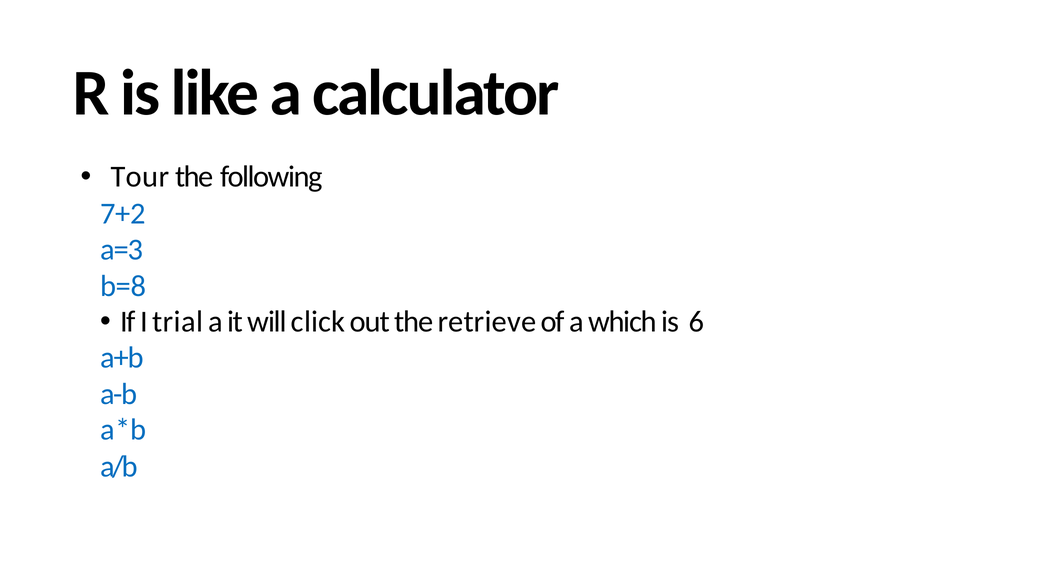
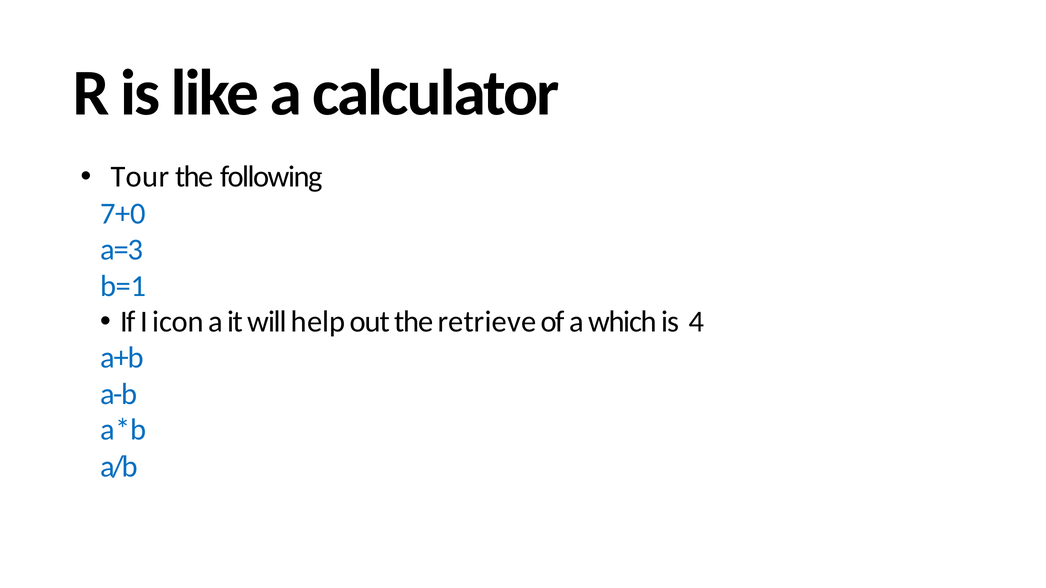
7+2: 7+2 -> 7+0 (123, 214)
b=8: b=8 -> b=1 (123, 286)
trial: trial -> icon (178, 322)
click: click -> help (318, 322)
6: 6 -> 4 (697, 322)
